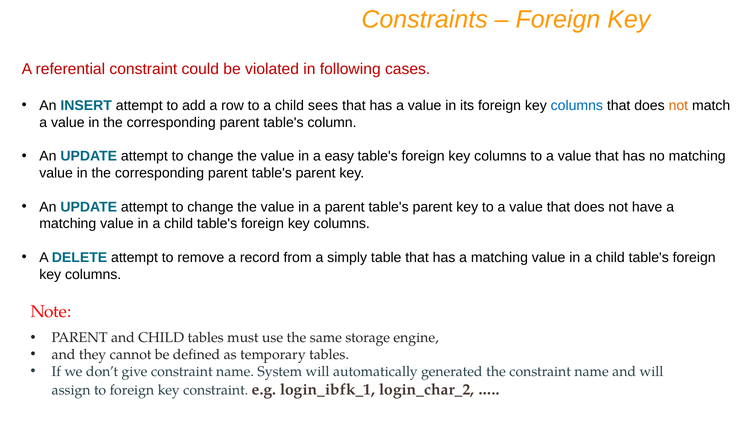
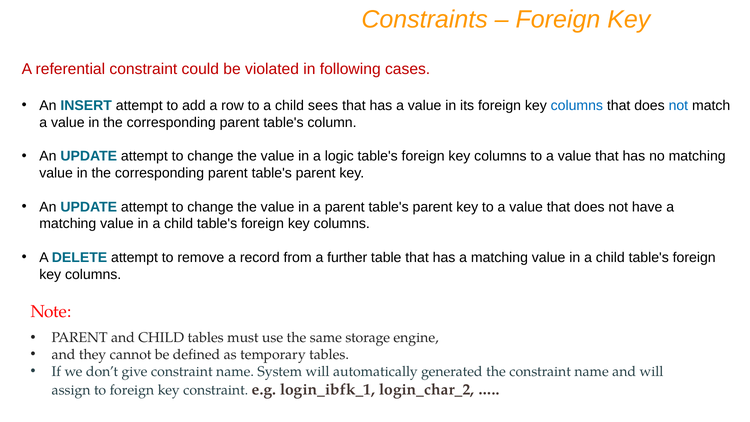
not colour: orange -> blue (678, 106)
easy: easy -> logic (339, 156)
simply: simply -> further (347, 257)
